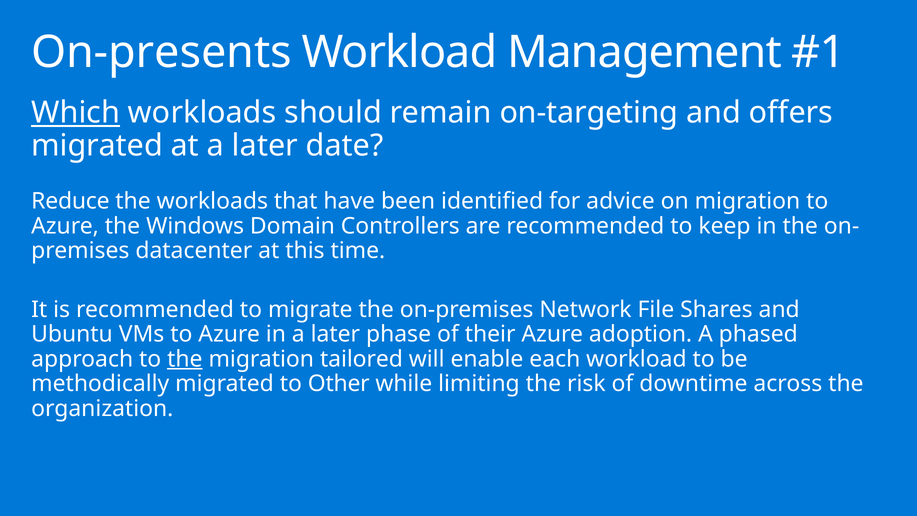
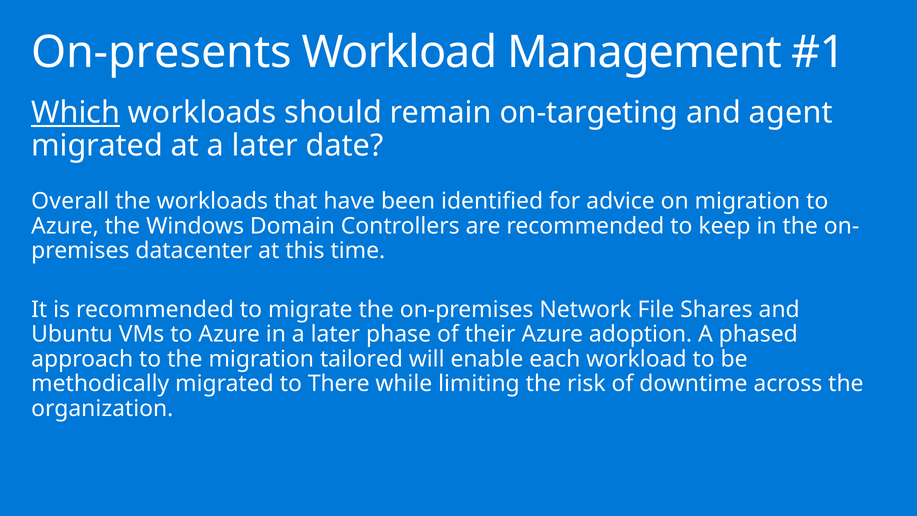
offers: offers -> agent (791, 113)
Reduce: Reduce -> Overall (70, 201)
the underline: present -> none (185, 359)
Other: Other -> There (339, 384)
